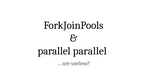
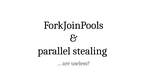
parallel parallel: parallel -> stealing (90, 51)
